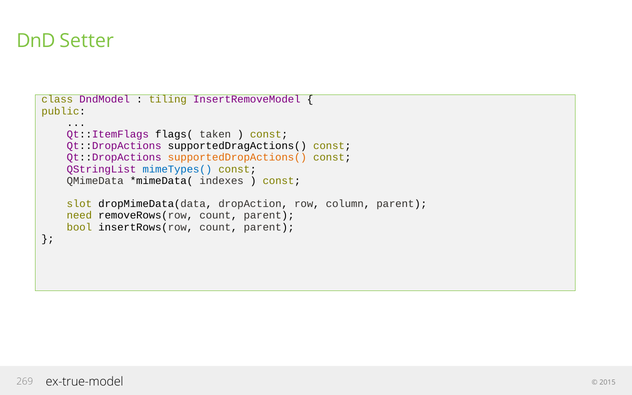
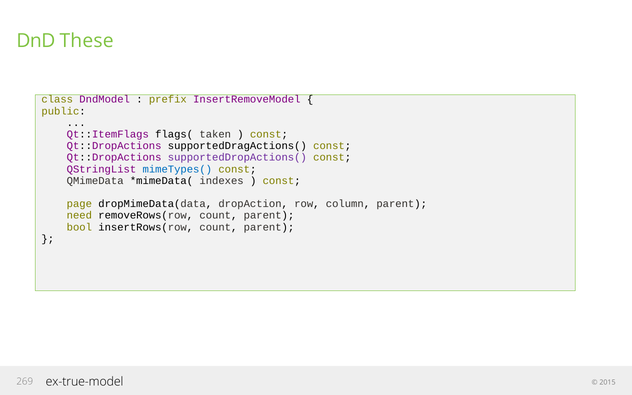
Setter: Setter -> These (87, 41)
tiling: tiling -> prefix (168, 99)
supportedDropActions( colour: orange -> purple (237, 157)
slot: slot -> page (79, 204)
